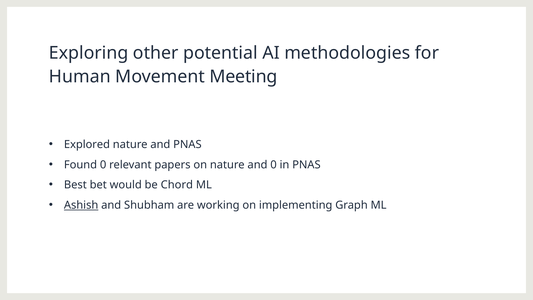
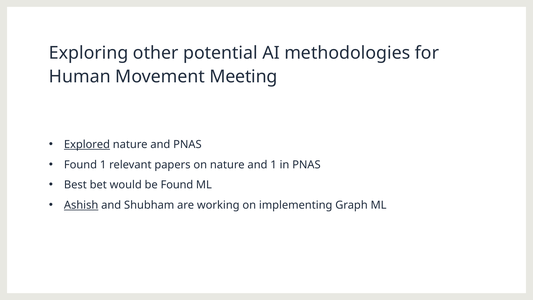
Explored underline: none -> present (87, 144)
Found 0: 0 -> 1 (103, 165)
and 0: 0 -> 1 (274, 165)
be Chord: Chord -> Found (177, 185)
